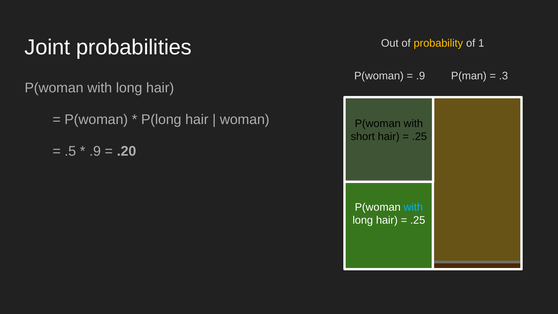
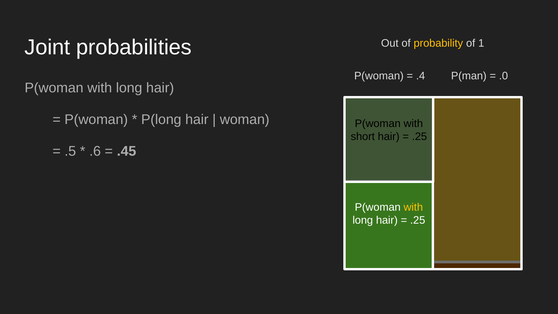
.9: .9 -> .4 (421, 76)
.3: .3 -> .0 (503, 76)
.9: .9 -> .6 (95, 151)
.20: .20 -> .45 (127, 151)
with colour: light blue -> yellow (413, 207)
